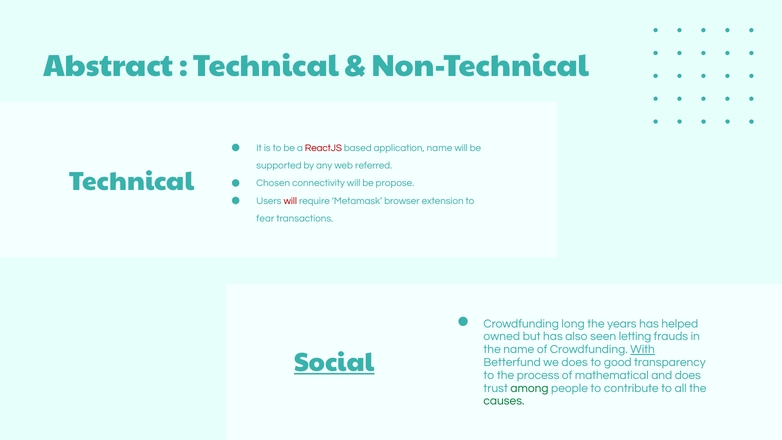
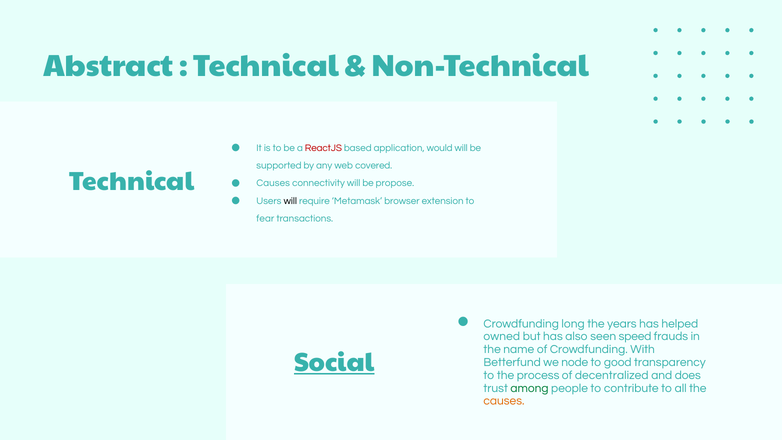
application name: name -> would (440, 148)
referred: referred -> covered (374, 166)
Chosen: Chosen -> Causes (273, 183)
will colour: red -> black (290, 201)
letting: letting -> speed (635, 336)
With underline: present -> none (643, 349)
we does: does -> node (575, 362)
mathematical: mathematical -> decentralized (612, 375)
causes colour: green -> orange (504, 401)
